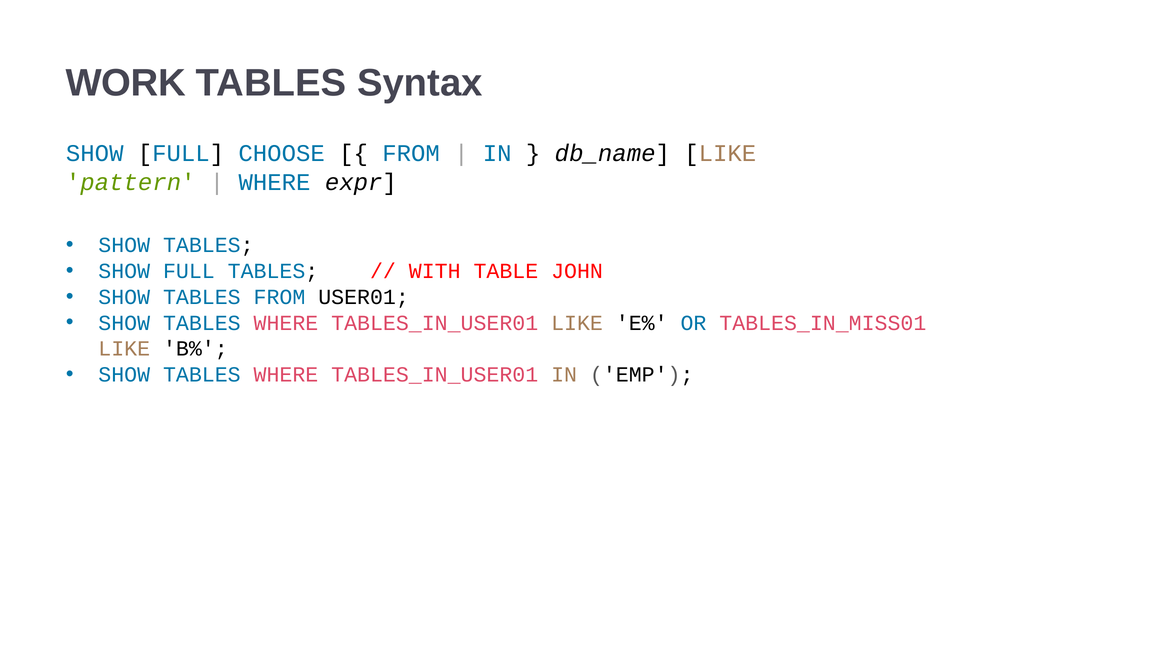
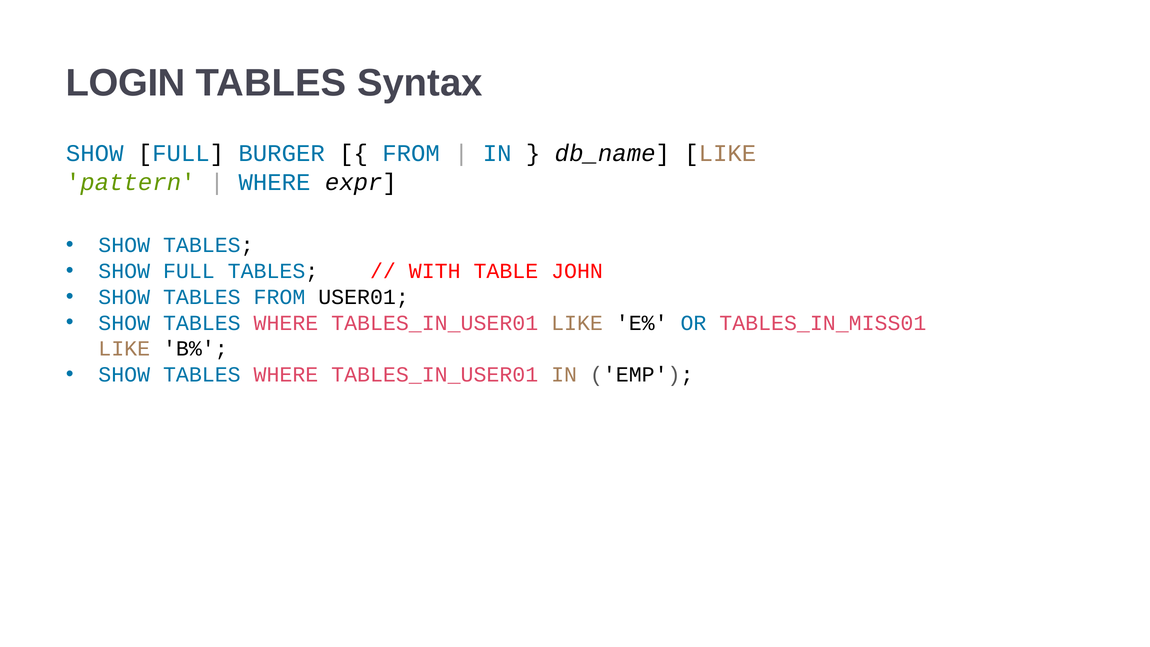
WORK: WORK -> LOGIN (126, 83)
CHOOSE: CHOOSE -> BURGER (282, 153)
